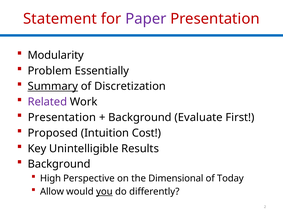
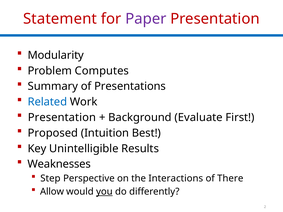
Essentially: Essentially -> Computes (102, 71)
Summary underline: present -> none (53, 86)
Discretization: Discretization -> Presentations (130, 86)
Related colour: purple -> blue (47, 102)
Cost: Cost -> Best (146, 133)
Background: Background -> Weaknesses (59, 164)
High: High -> Step (50, 178)
Dimensional: Dimensional -> Interactions (176, 178)
Today: Today -> There (230, 178)
